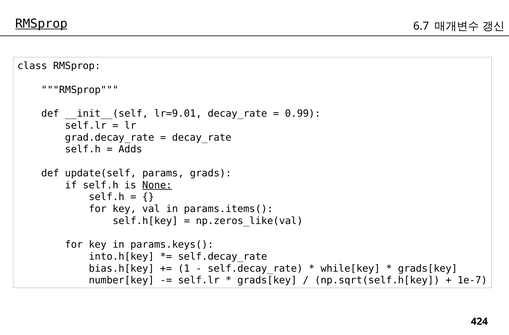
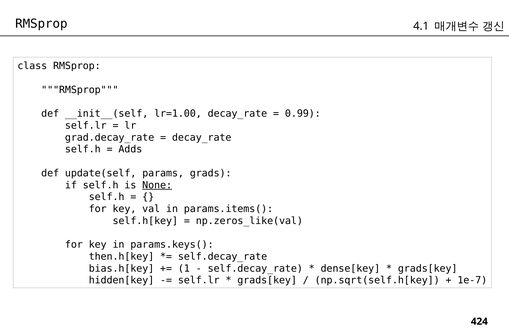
RMSprop underline: present -> none (41, 24)
6.7: 6.7 -> 4.1 (421, 26)
lr=9.01: lr=9.01 -> lr=1.00 (178, 113)
into.h[key: into.h[key -> then.h[key (121, 256)
while[key: while[key -> dense[key (350, 268)
number[key: number[key -> hidden[key (121, 280)
